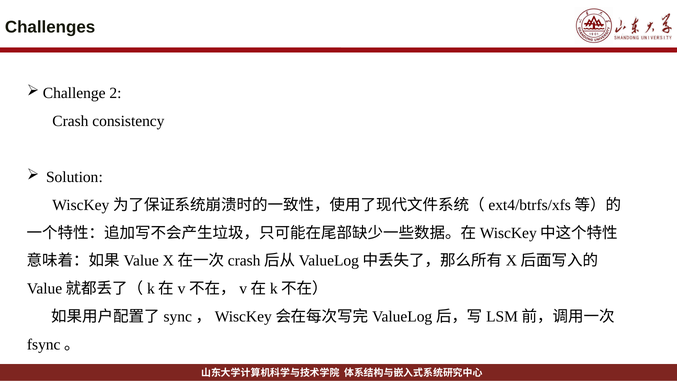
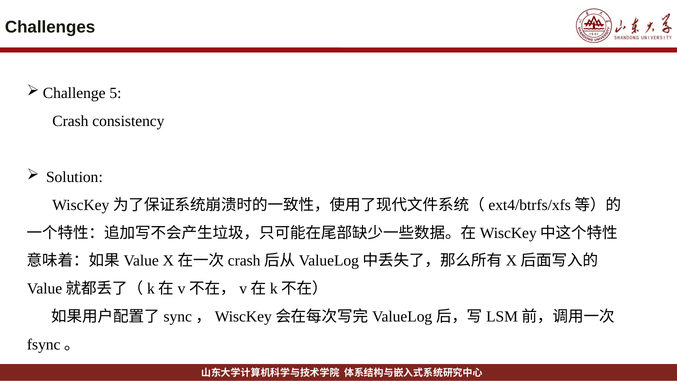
2: 2 -> 5 (115, 93)
